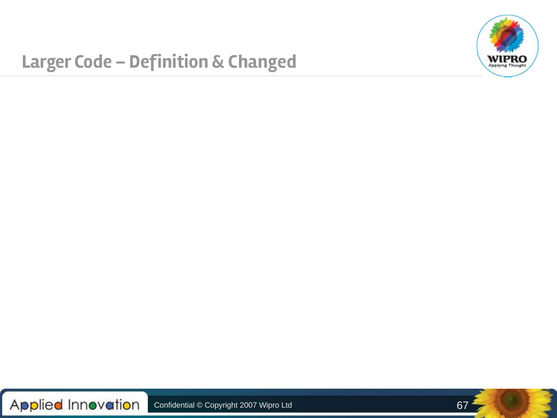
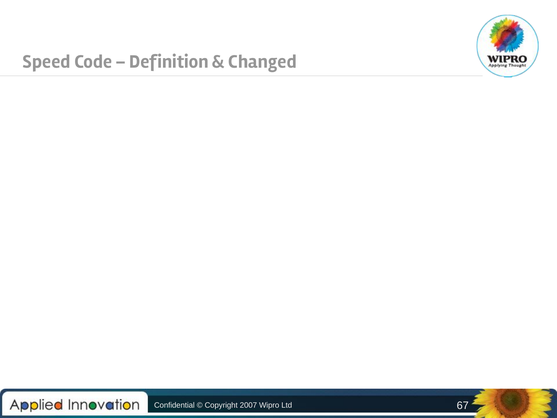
Larger: Larger -> Speed (46, 62)
